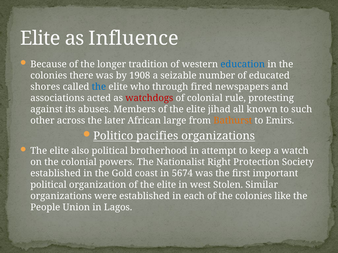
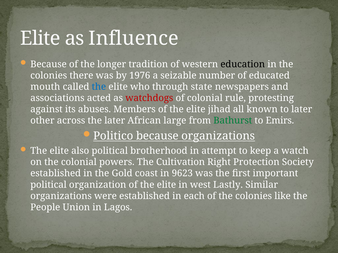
education colour: blue -> black (243, 64)
1908: 1908 -> 1976 (140, 76)
shores: shores -> mouth (45, 87)
fired: fired -> state (202, 87)
to such: such -> later (302, 109)
Bathurst colour: orange -> green (233, 121)
Politico pacifies: pacifies -> because (157, 136)
Nationalist: Nationalist -> Cultivation (181, 162)
5674: 5674 -> 9623 (182, 174)
Stolen: Stolen -> Lastly (228, 185)
